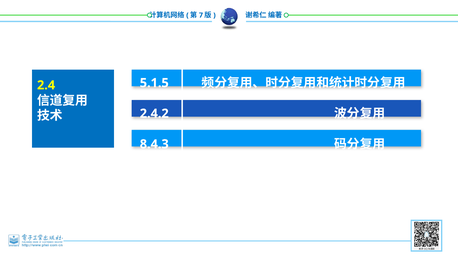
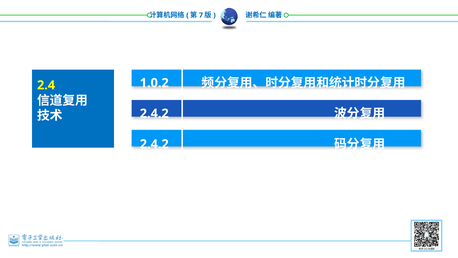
5.1.5: 5.1.5 -> 1.0.2 (154, 83)
8.4.3: 8.4.3 -> 2.4.2 (154, 144)
